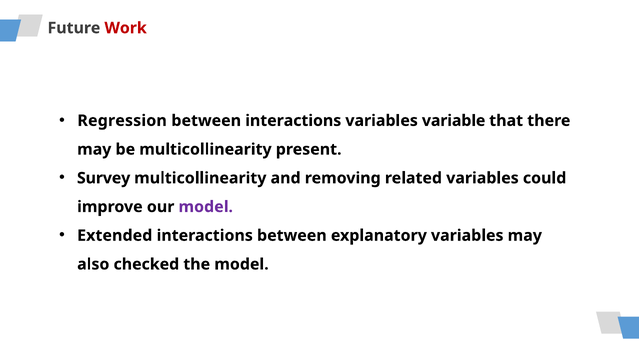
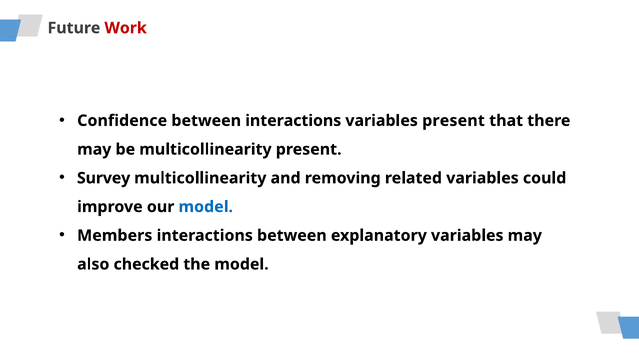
Regression: Regression -> Confidence (122, 121)
variables variable: variable -> present (453, 121)
model colour: purple -> blue (206, 207)
Extended: Extended -> Members (115, 236)
